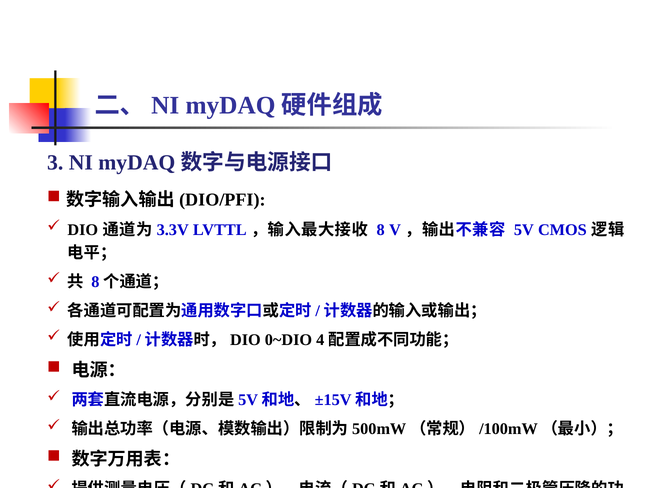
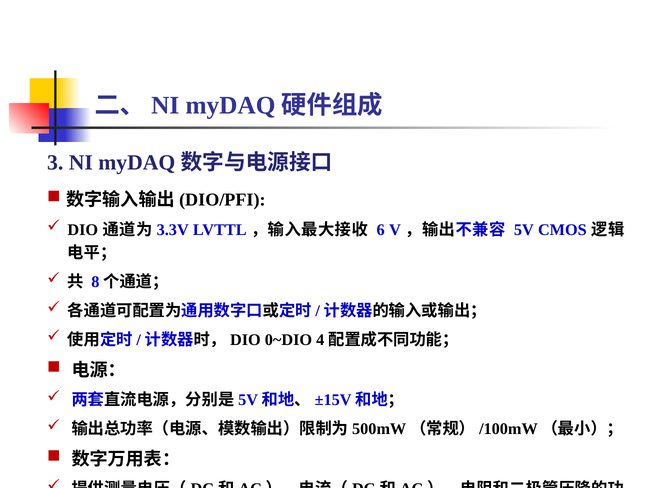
8: 8 -> 6 (381, 230)
